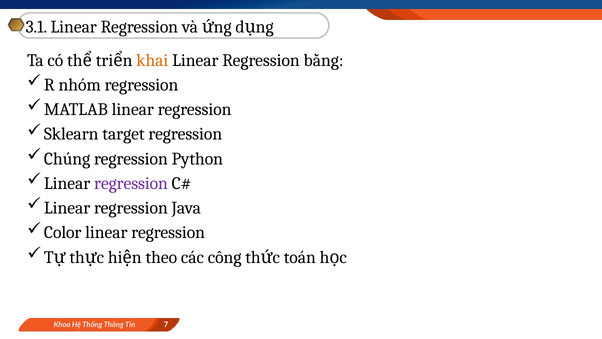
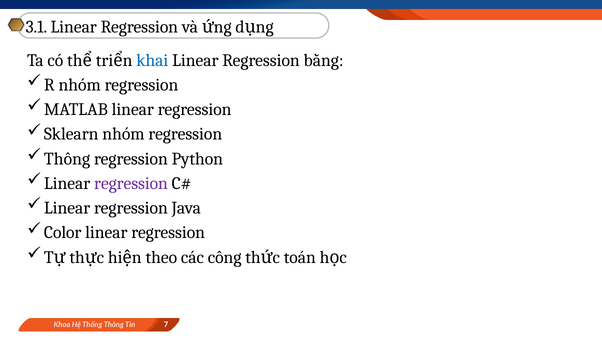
khai colour: orange -> blue (152, 60)
Sklearn target: target -> nhóm (123, 134)
Chúng: Chúng -> Thông (67, 159)
